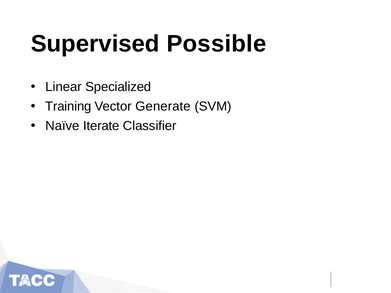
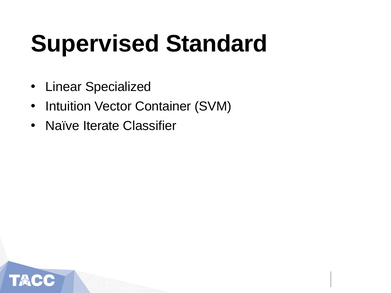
Possible: Possible -> Standard (217, 44)
Training: Training -> Intuition (68, 106)
Generate: Generate -> Container (163, 106)
